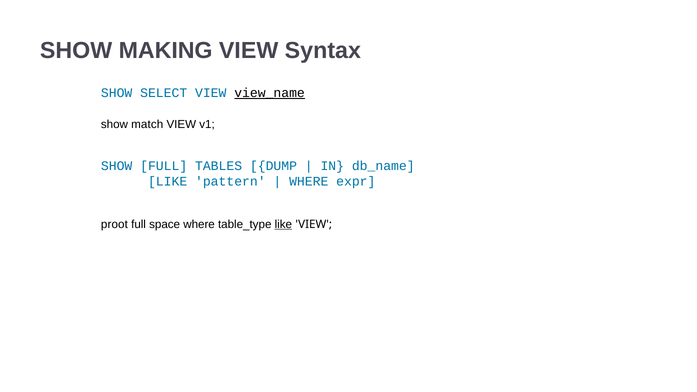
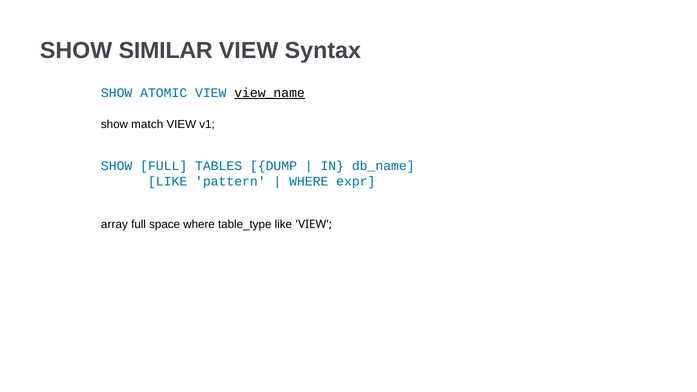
MAKING: MAKING -> SIMILAR (166, 50)
SELECT: SELECT -> ATOMIC (164, 93)
proot: proot -> array (114, 224)
like underline: present -> none (283, 224)
